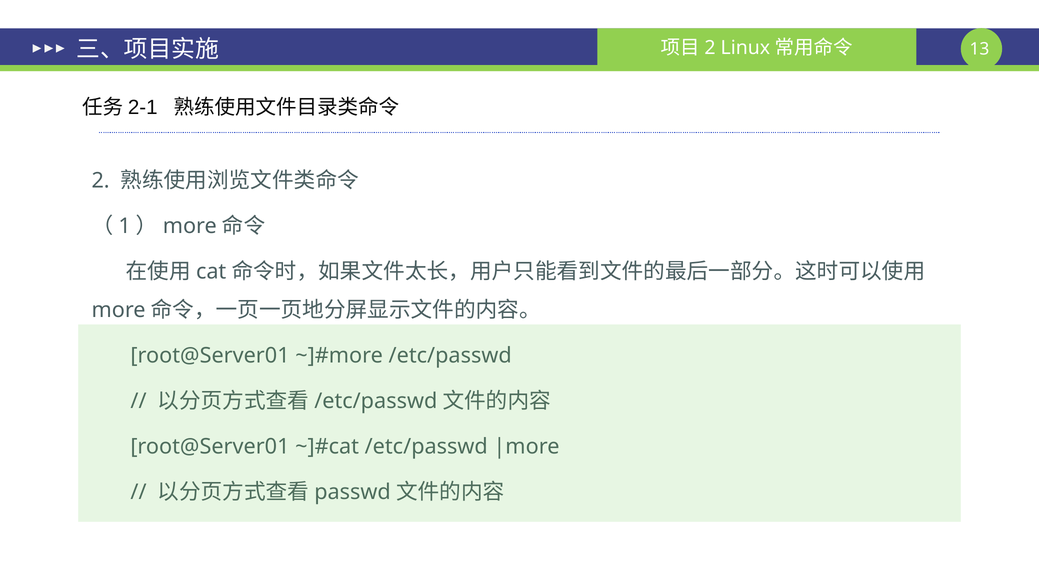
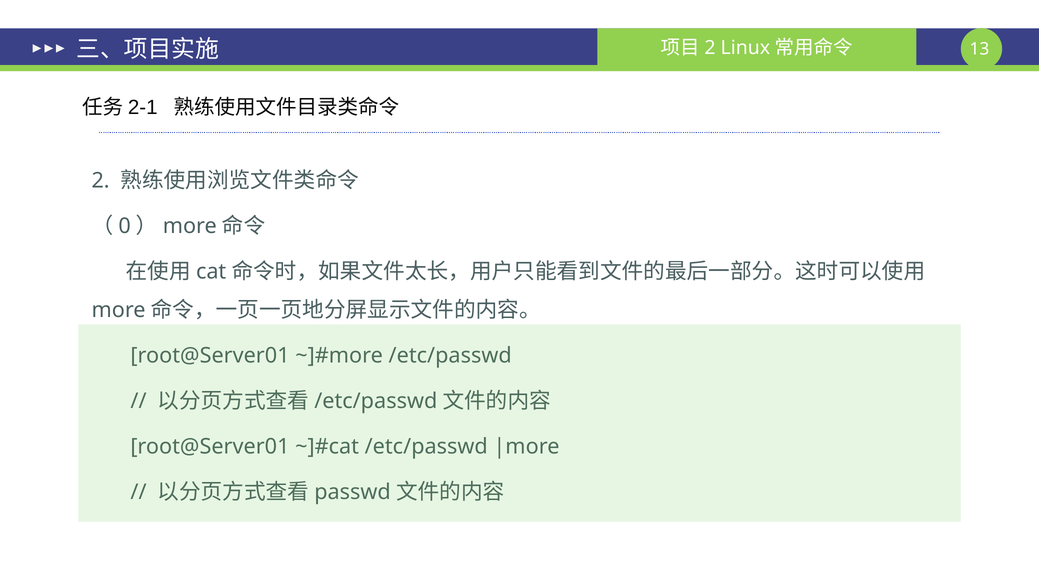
1: 1 -> 0 (125, 226)
